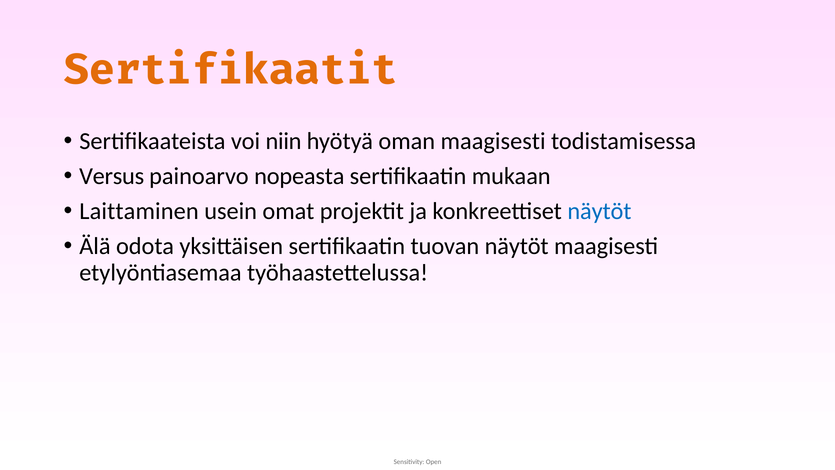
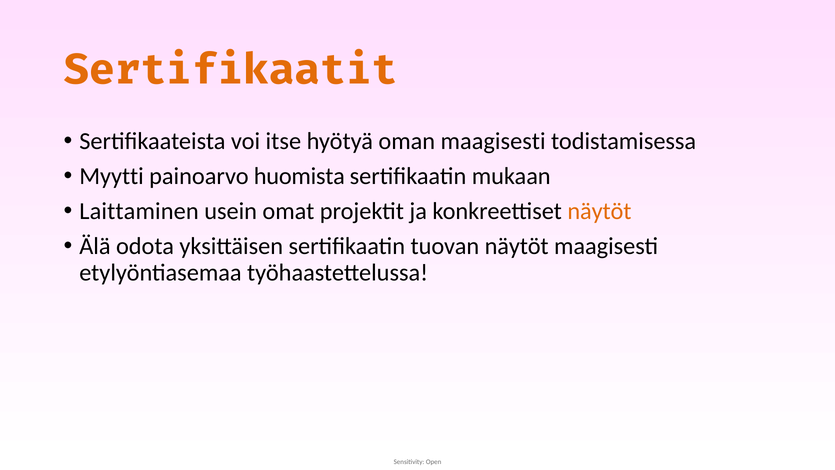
niin: niin -> itse (283, 141)
Versus: Versus -> Myytti (112, 176)
nopeasta: nopeasta -> huomista (299, 176)
näytöt colour: blue -> orange (599, 211)
